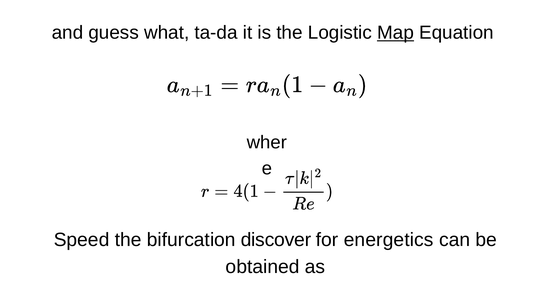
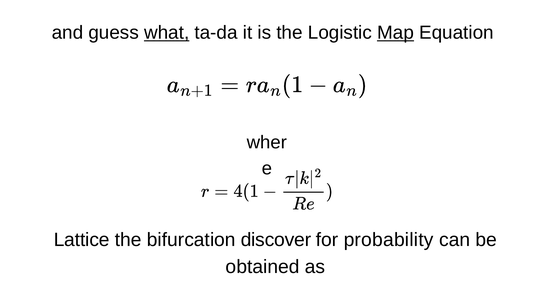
what underline: none -> present (167, 33)
Speed: Speed -> Lattice (82, 240)
energetics: energetics -> probability (389, 240)
